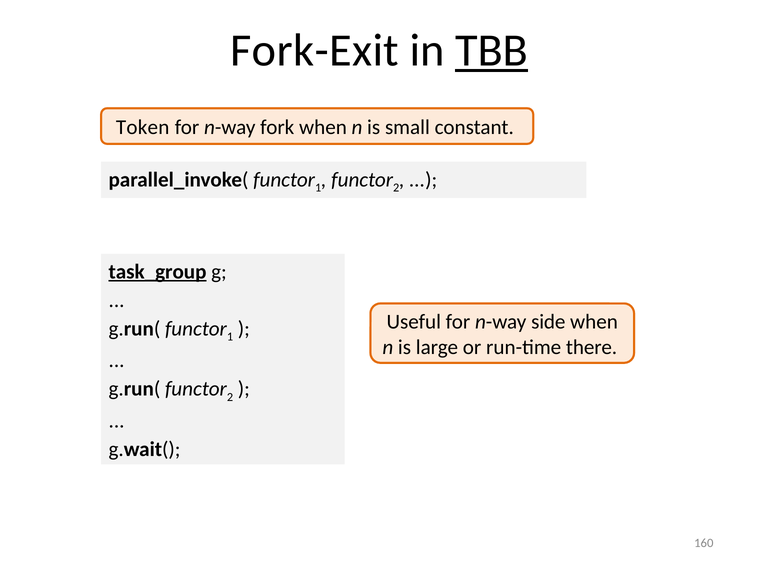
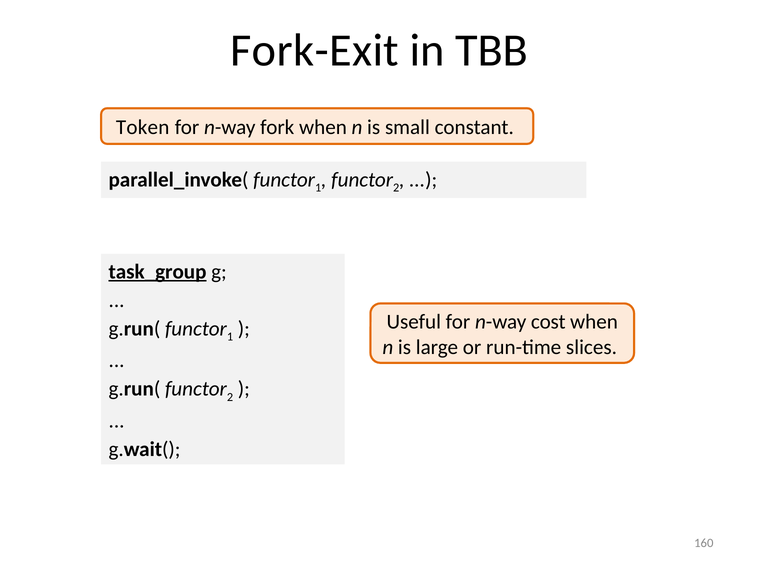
TBB underline: present -> none (492, 51)
side: side -> cost (548, 322)
there: there -> slices (592, 347)
